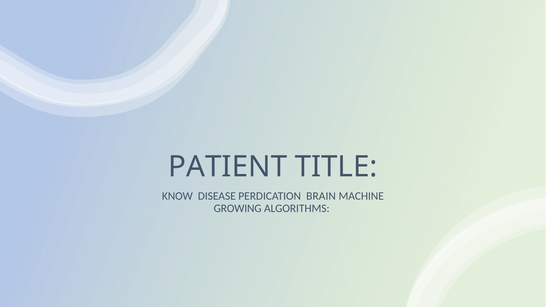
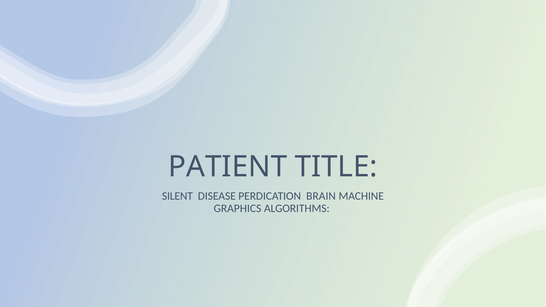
KNOW: KNOW -> SILENT (177, 196)
GROWING: GROWING -> GRAPHICS (238, 209)
